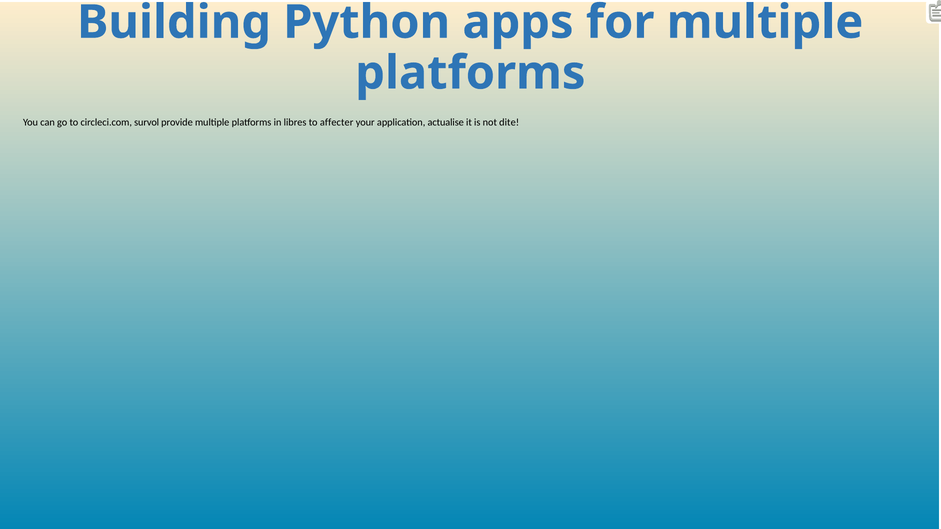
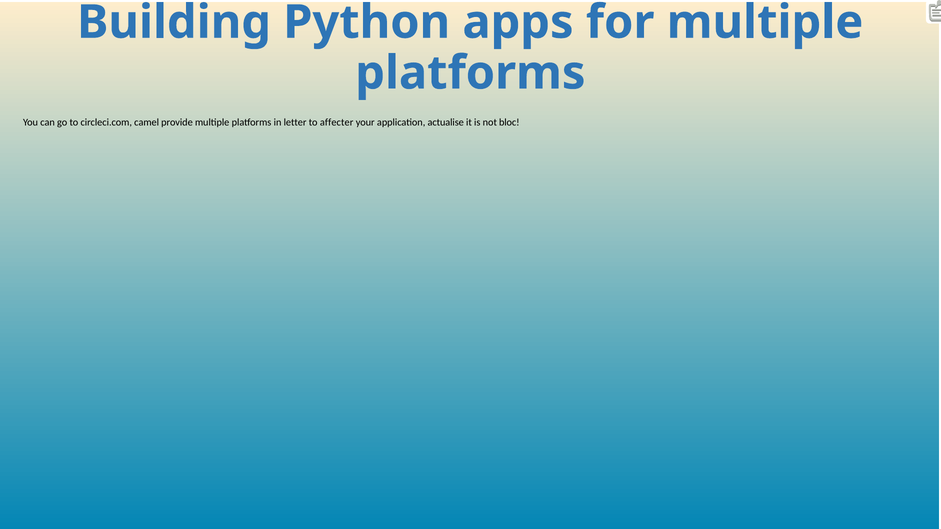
survol: survol -> camel (147, 122)
libres: libres -> letter (295, 122)
dite: dite -> bloc (509, 122)
